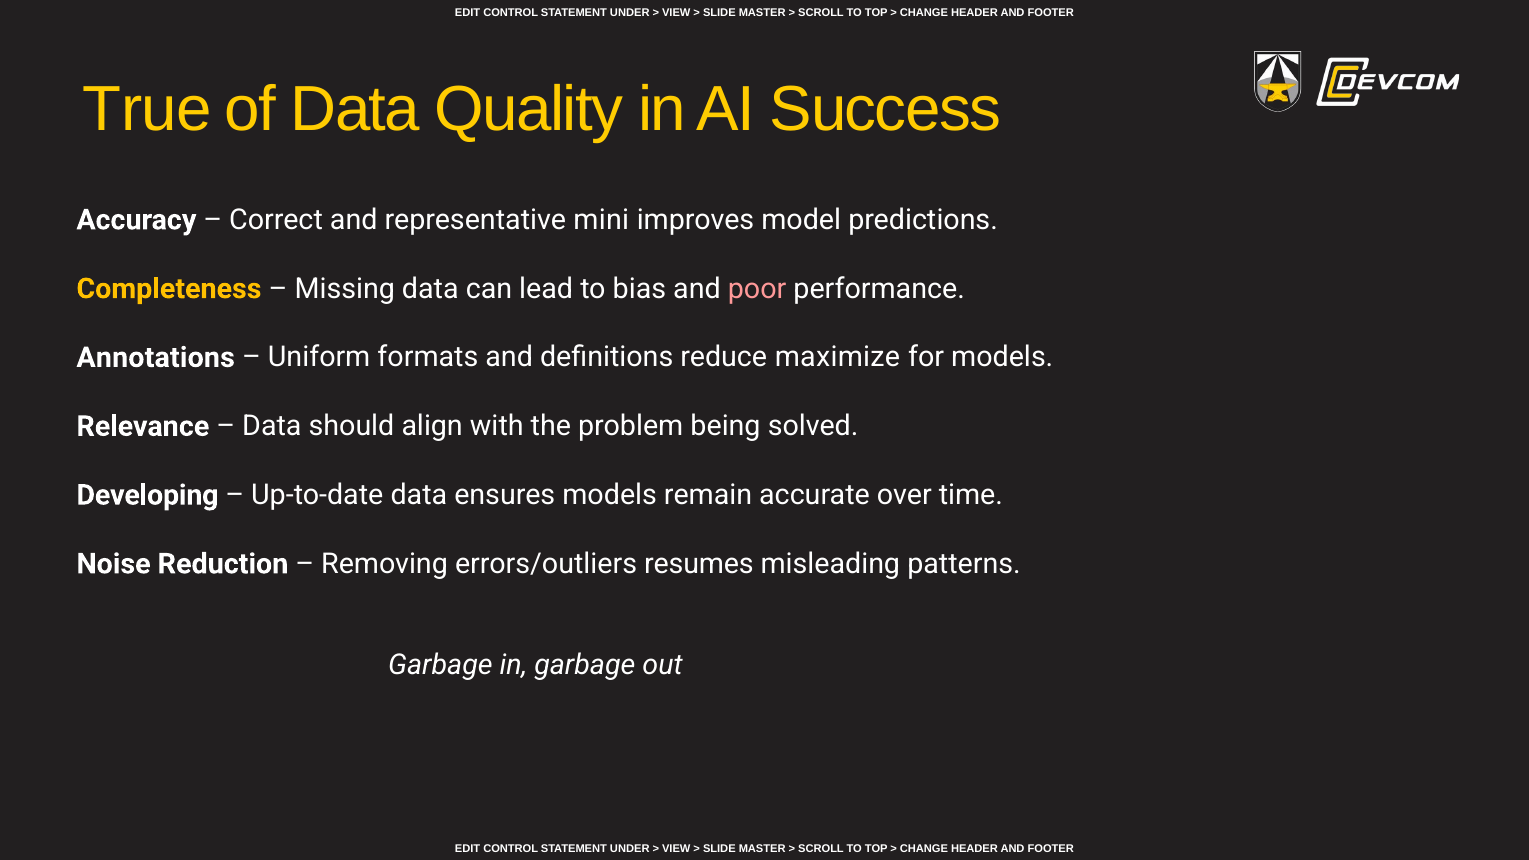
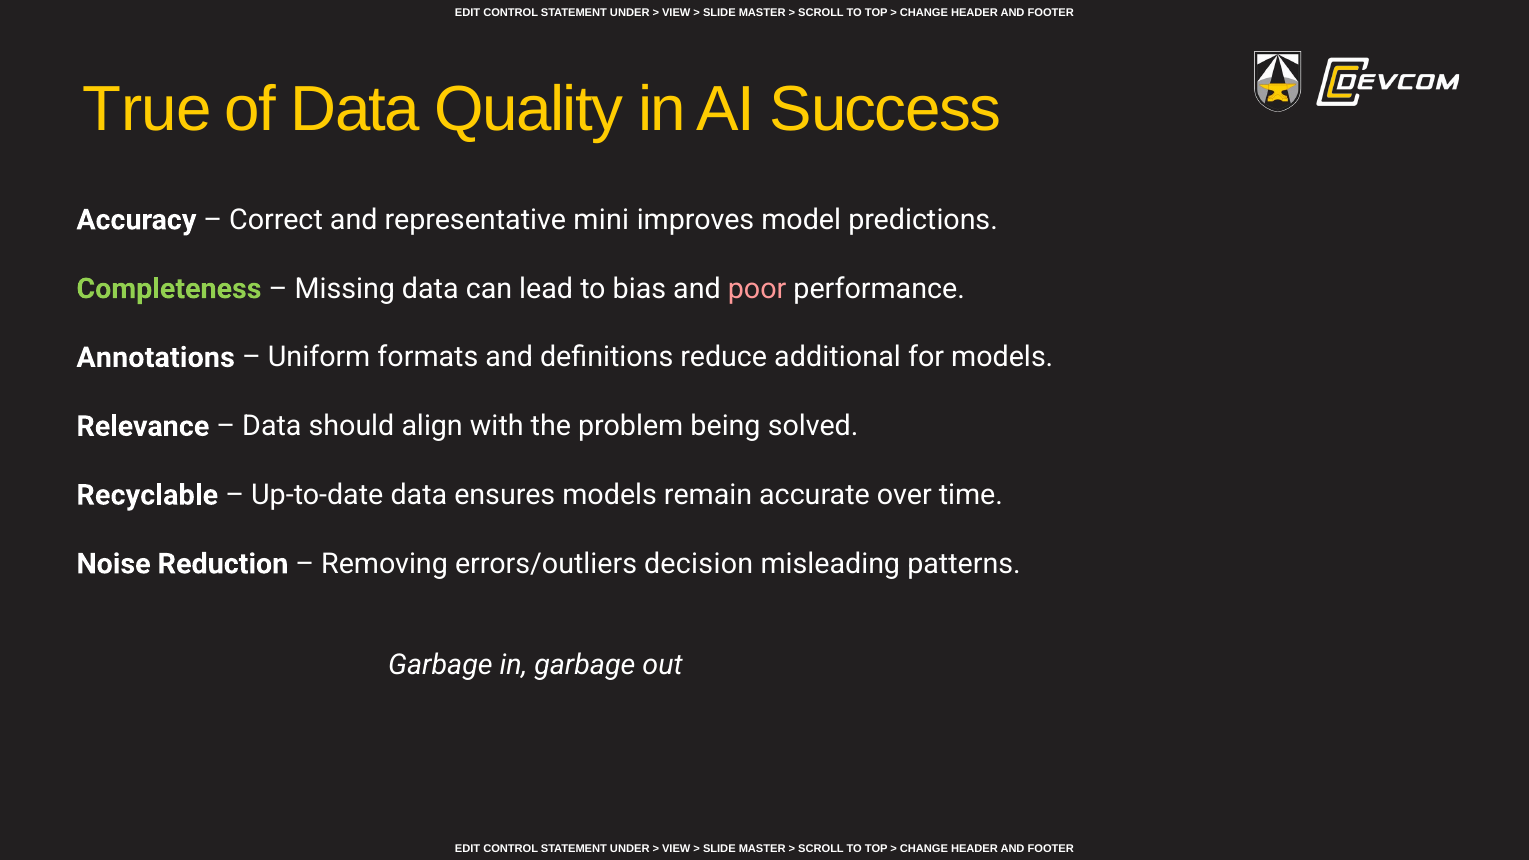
Completeness colour: yellow -> light green (169, 289)
maximize: maximize -> additional (838, 358)
Developing: Developing -> Recyclable (147, 495)
resumes: resumes -> decision (699, 564)
